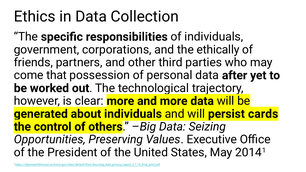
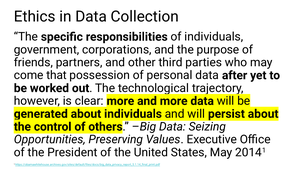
ethically: ethically -> purpose (218, 50)
persist cards: cards -> about (263, 114)
